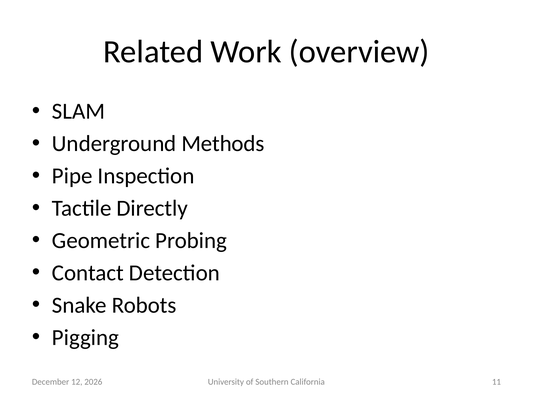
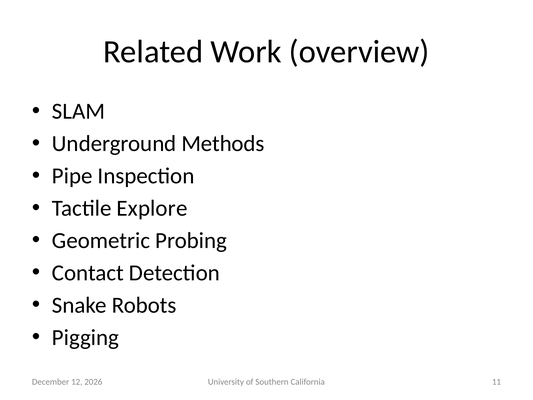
Directly: Directly -> Explore (152, 208)
